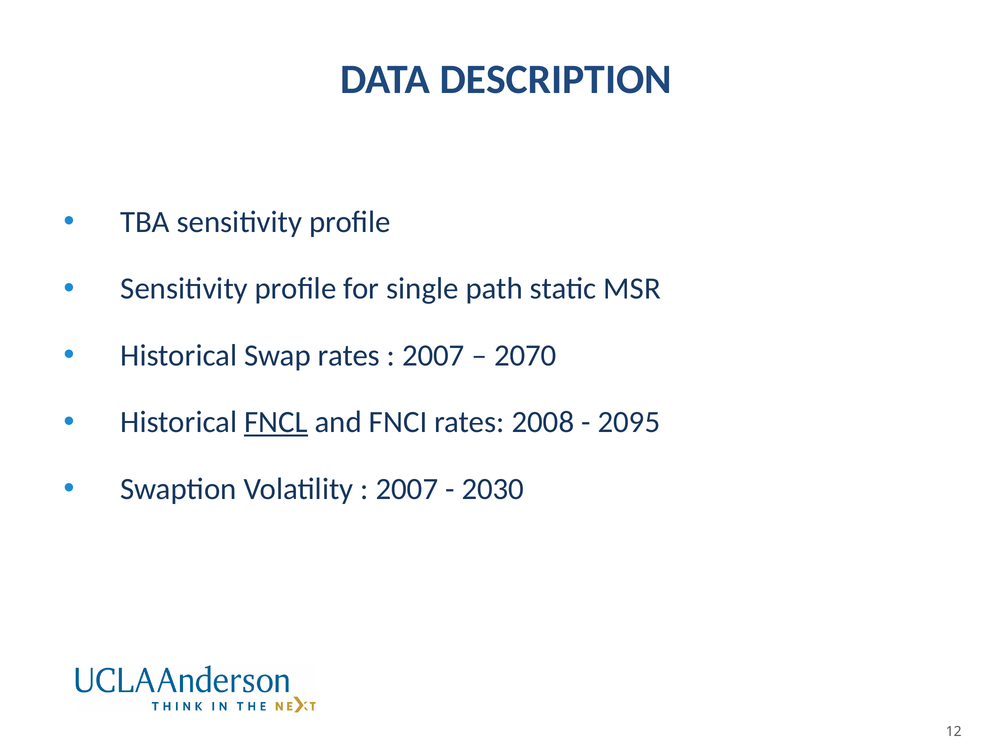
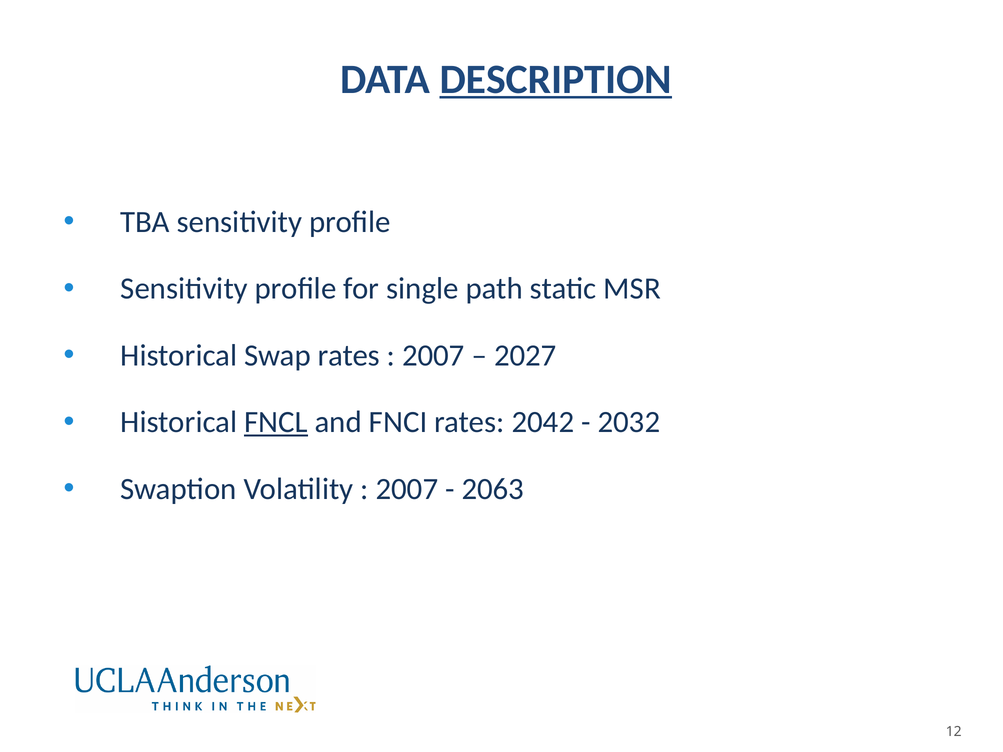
DESCRIPTION underline: none -> present (556, 80)
2070: 2070 -> 2027 (525, 356)
2008: 2008 -> 2042 (543, 422)
2095: 2095 -> 2032 (629, 422)
2030: 2030 -> 2063 (493, 489)
